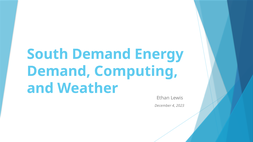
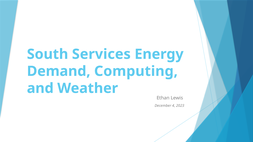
South Demand: Demand -> Services (101, 54)
